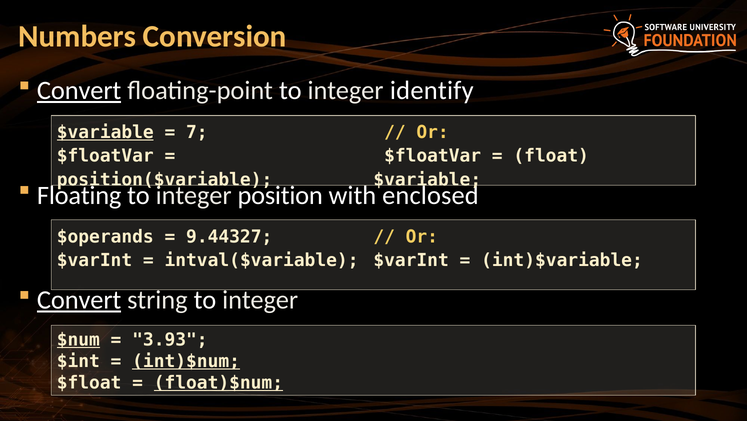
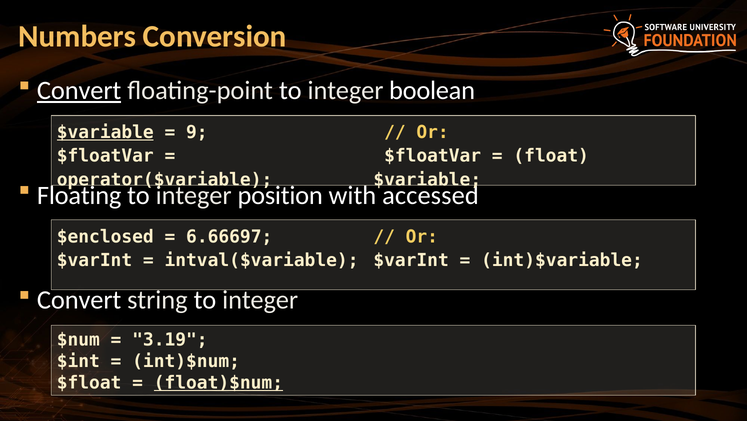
identify: identify -> boolean (432, 90)
7: 7 -> 9 (197, 132)
position($variable: position($variable -> operator($variable (165, 179)
enclosed: enclosed -> accessed (430, 195)
$operands: $operands -> $enclosed (105, 236)
9.44327: 9.44327 -> 6.66697 (229, 236)
Convert underline: present -> none (79, 300)
$num underline: present -> none (78, 339)
3.93: 3.93 -> 3.19 (170, 339)
int)$num underline: present -> none (186, 361)
